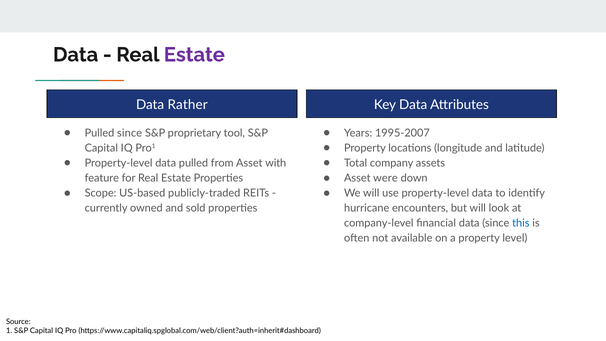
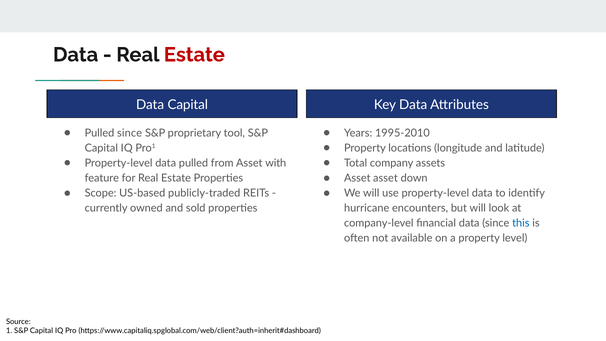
Estate colour: purple -> red (194, 55)
Data Rather: Rather -> Capital (188, 105)
1995-2007: 1995-2007 -> 1995-2010 (402, 133)
Asset were: were -> asset (385, 178)
